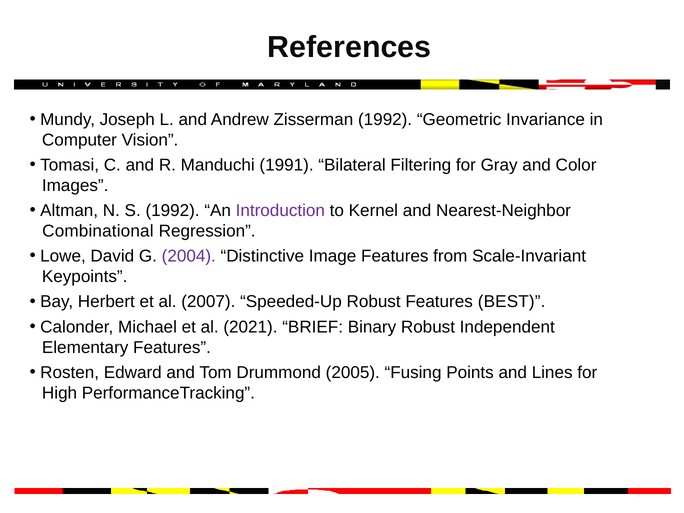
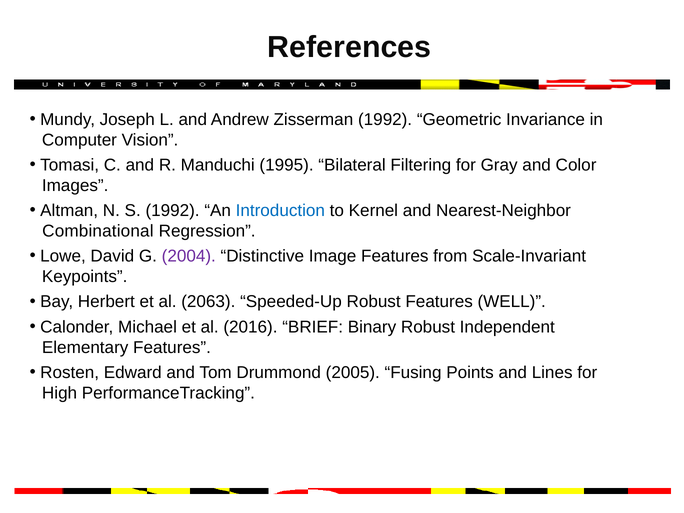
1991: 1991 -> 1995 (287, 165)
Introduction colour: purple -> blue (280, 211)
2007: 2007 -> 2063 (208, 302)
BEST: BEST -> WELL (512, 302)
2021: 2021 -> 2016 (250, 327)
